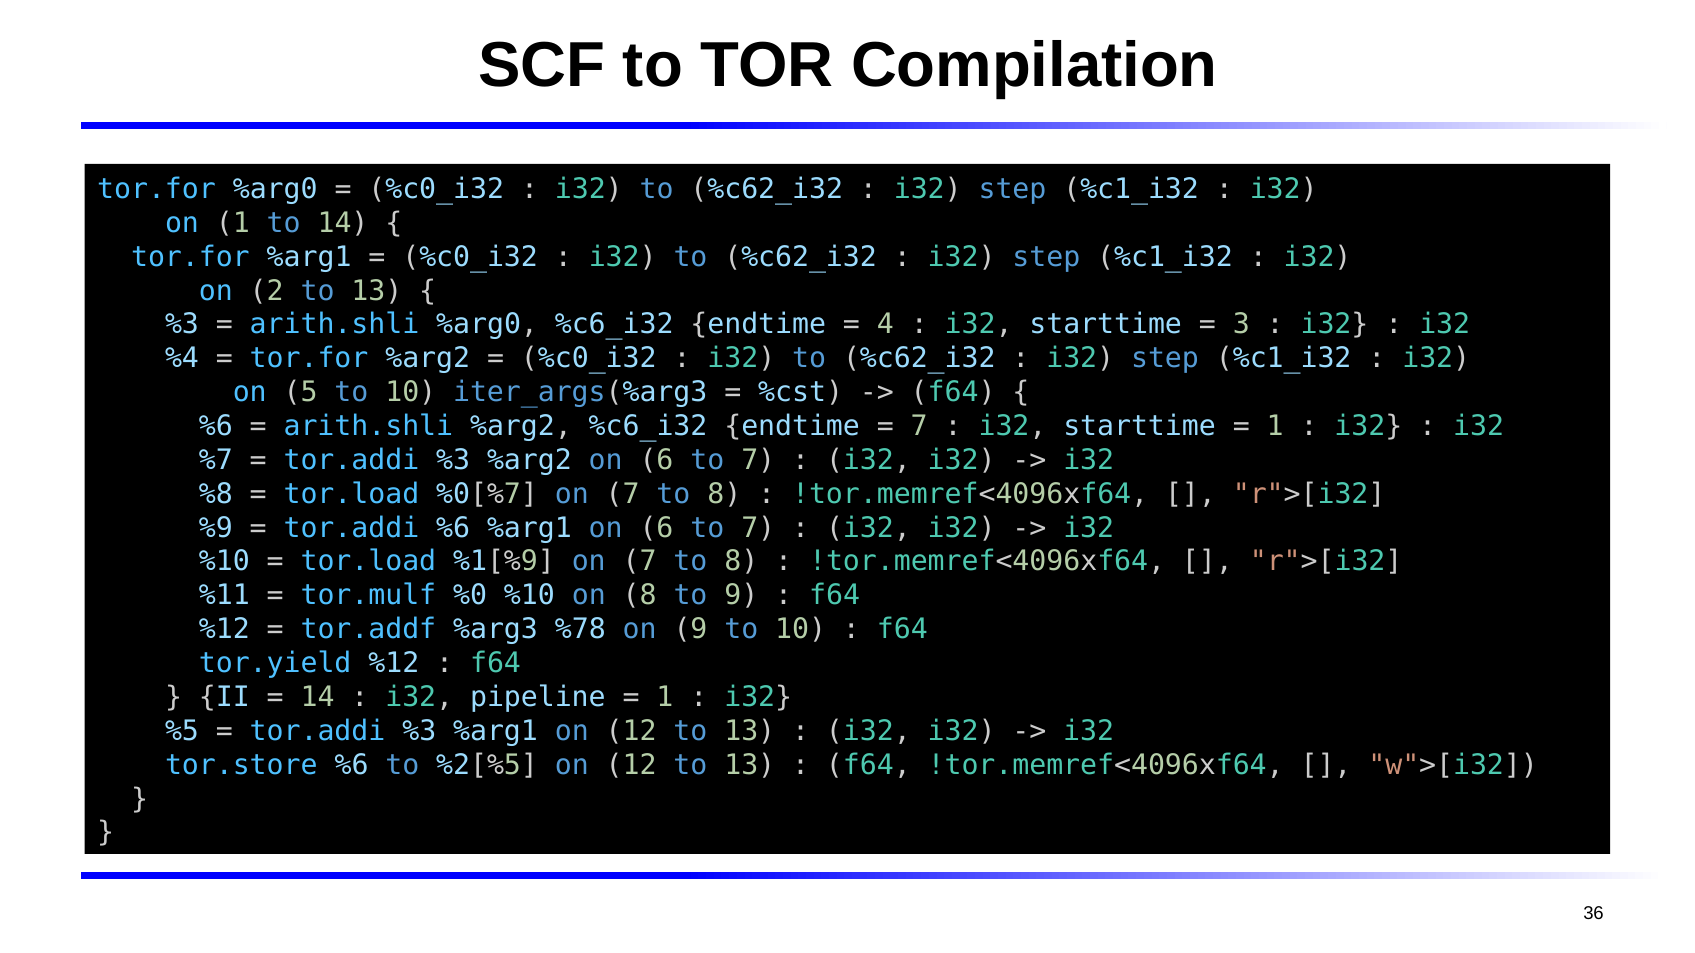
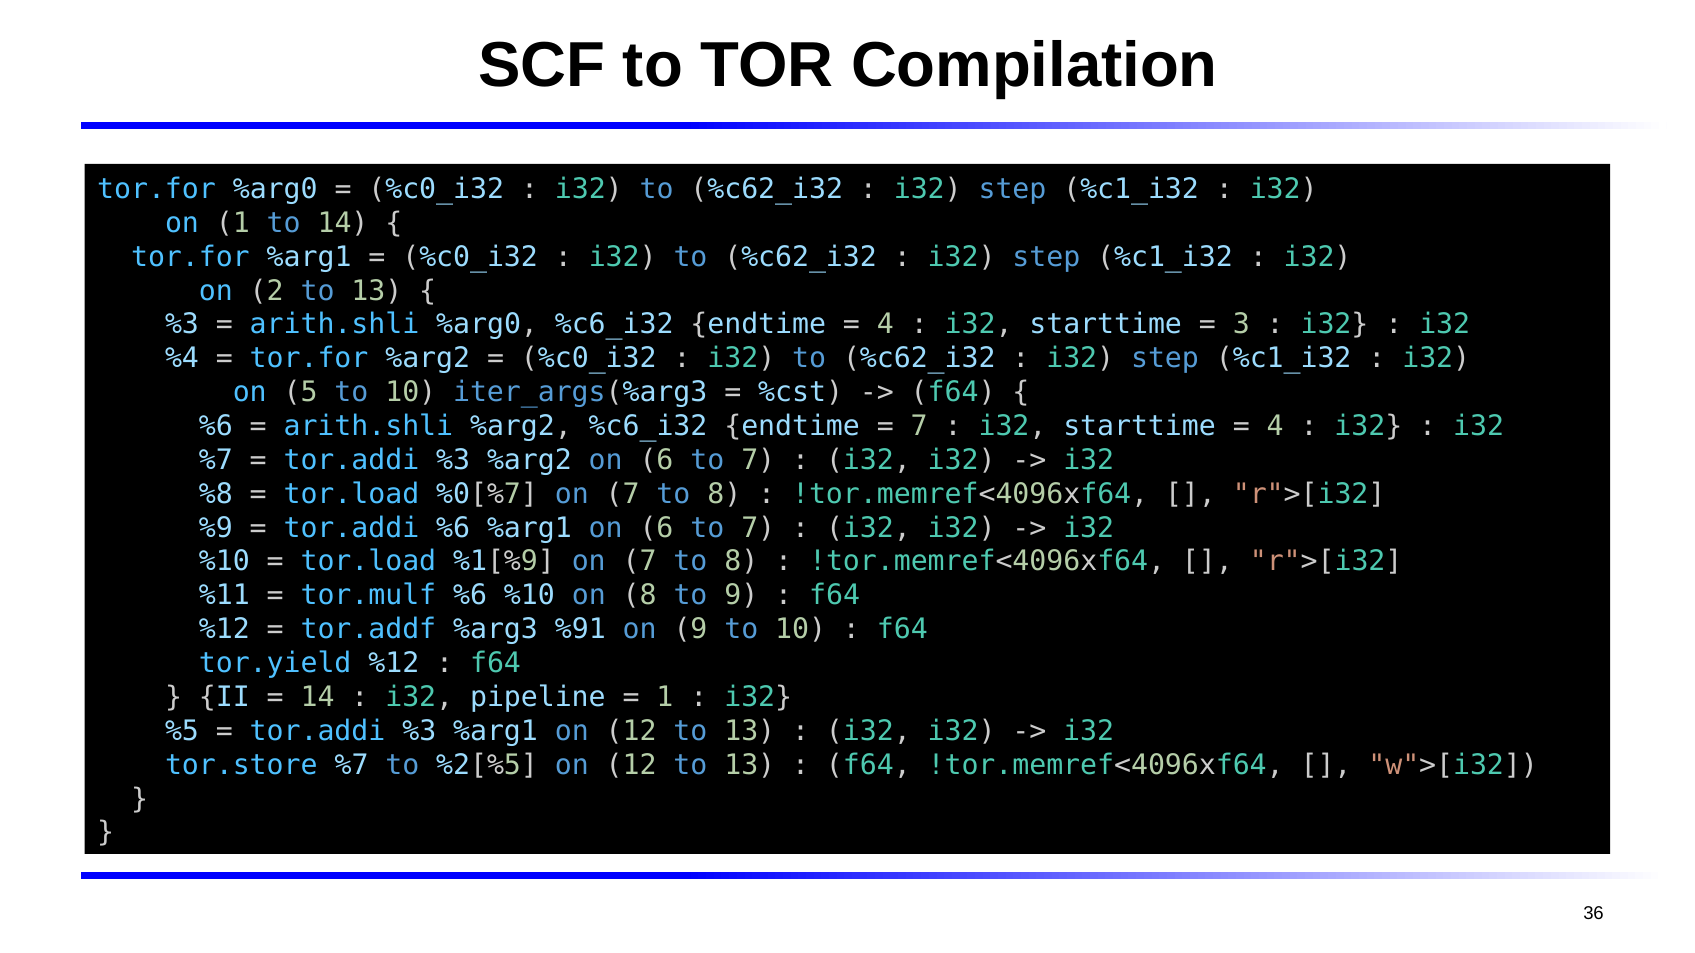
1: 1 -> 4 (1275, 426)
tor.mulf %0: %0 -> %6 (470, 596)
%78: %78 -> %91 (580, 630)
tor.store %6: %6 -> %7 (352, 765)
